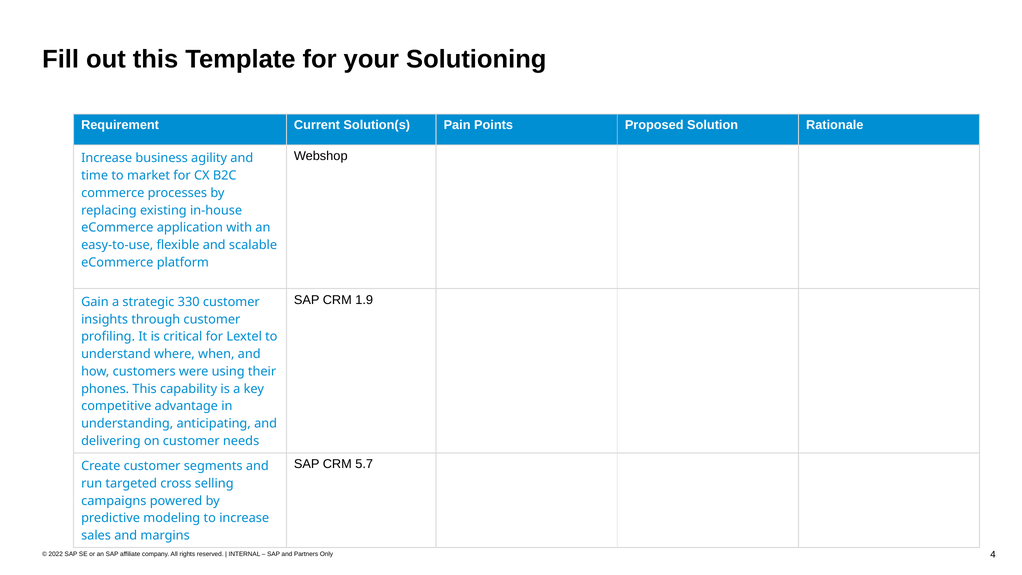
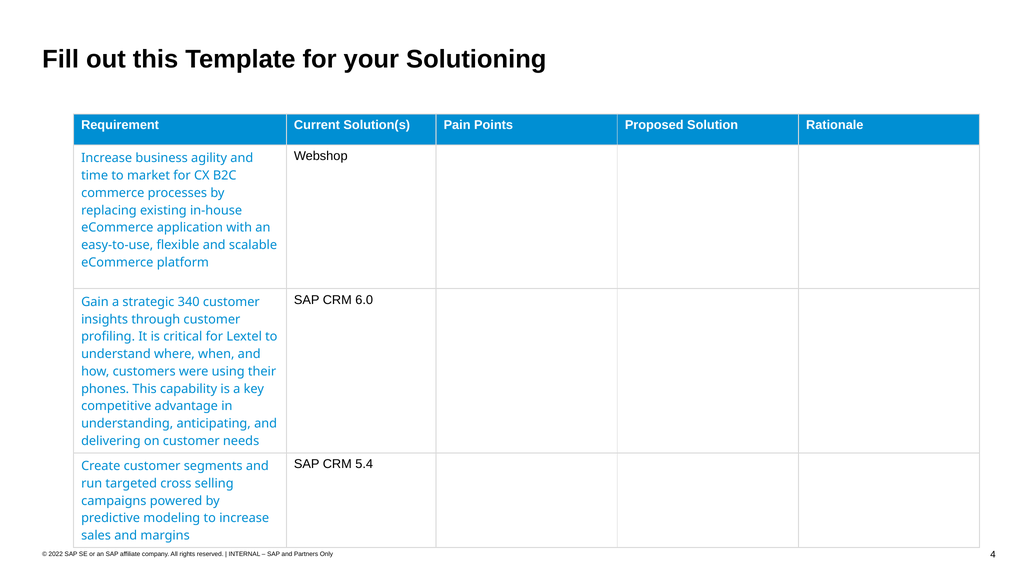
1.9: 1.9 -> 6.0 (364, 300)
330: 330 -> 340 (189, 302)
5.7: 5.7 -> 5.4 (364, 464)
